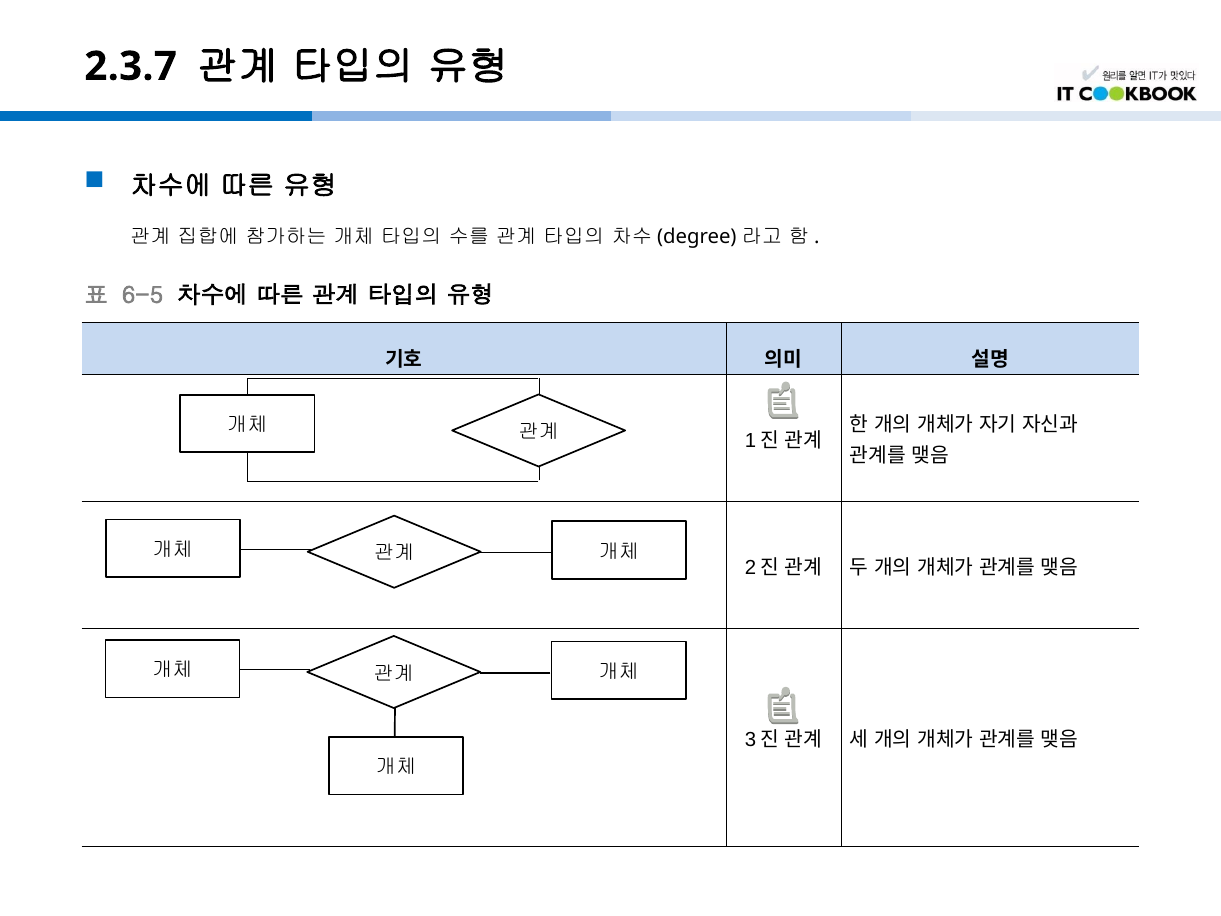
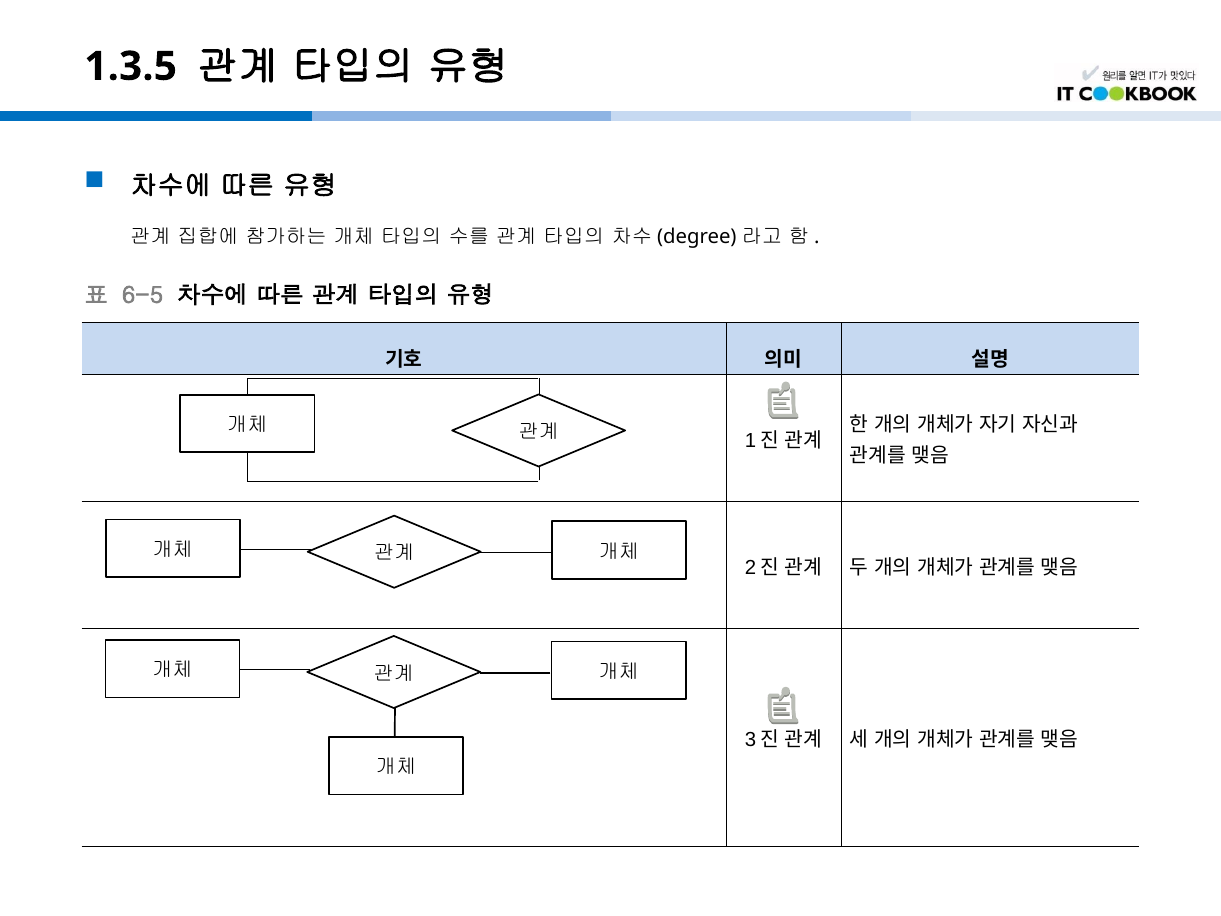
2.3.7: 2.3.7 -> 1.3.5 (131, 66)
